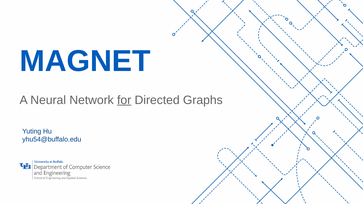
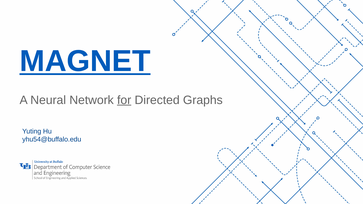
MAGNET underline: none -> present (85, 61)
